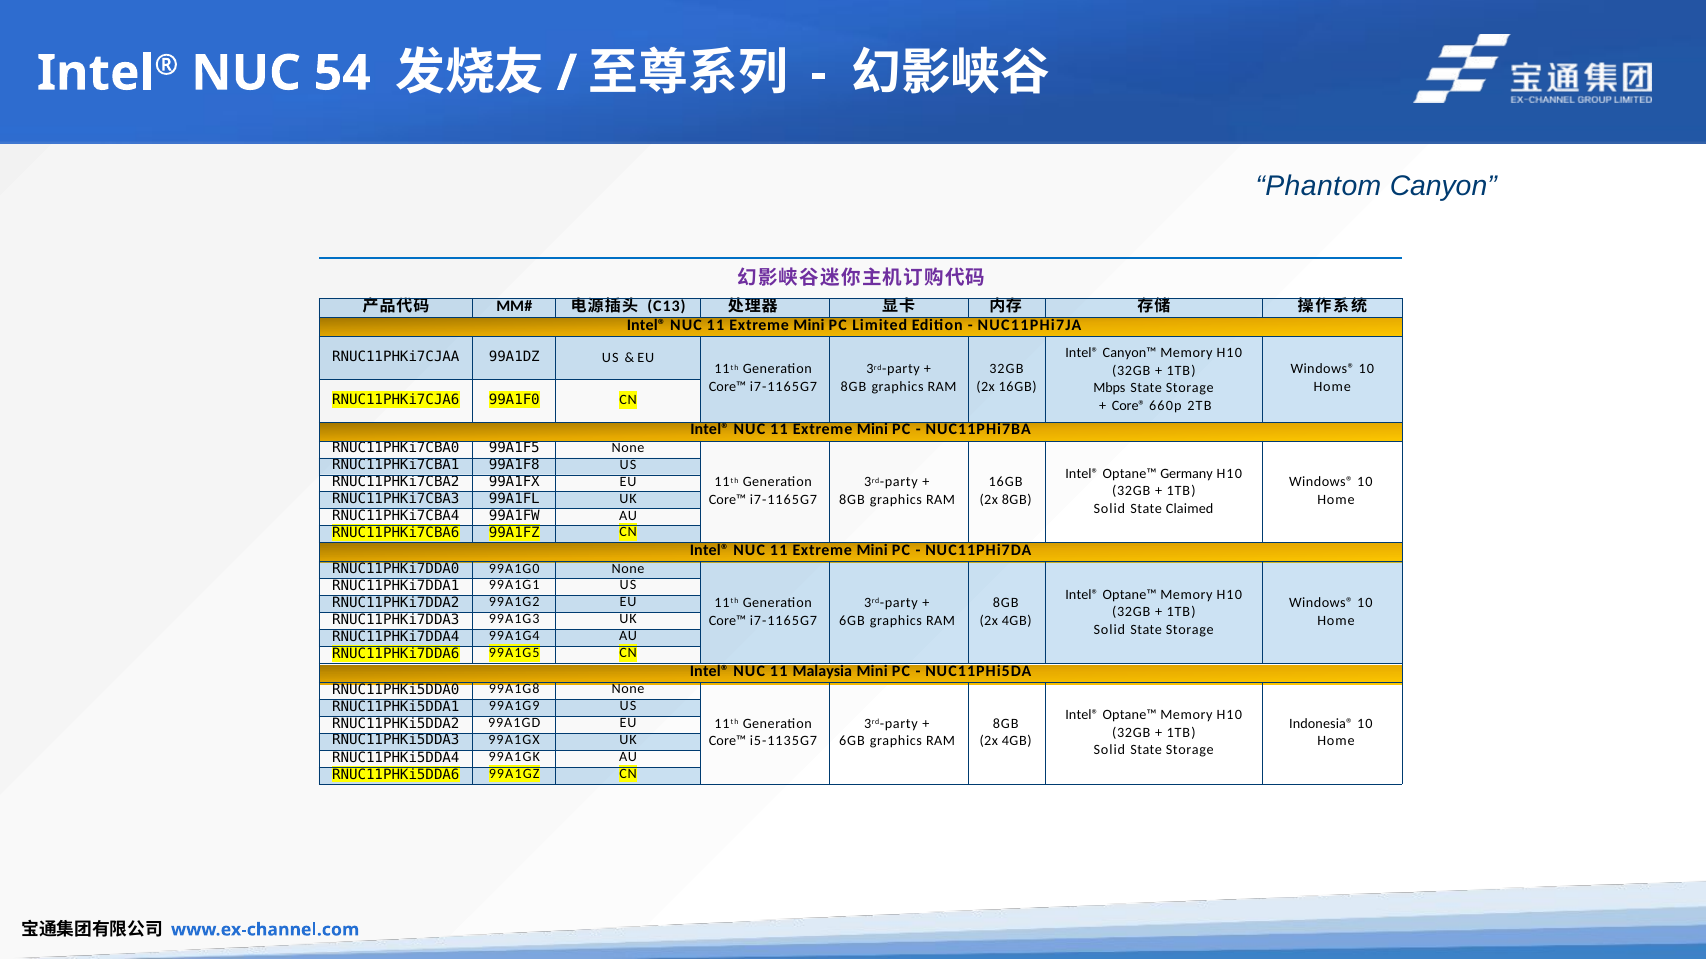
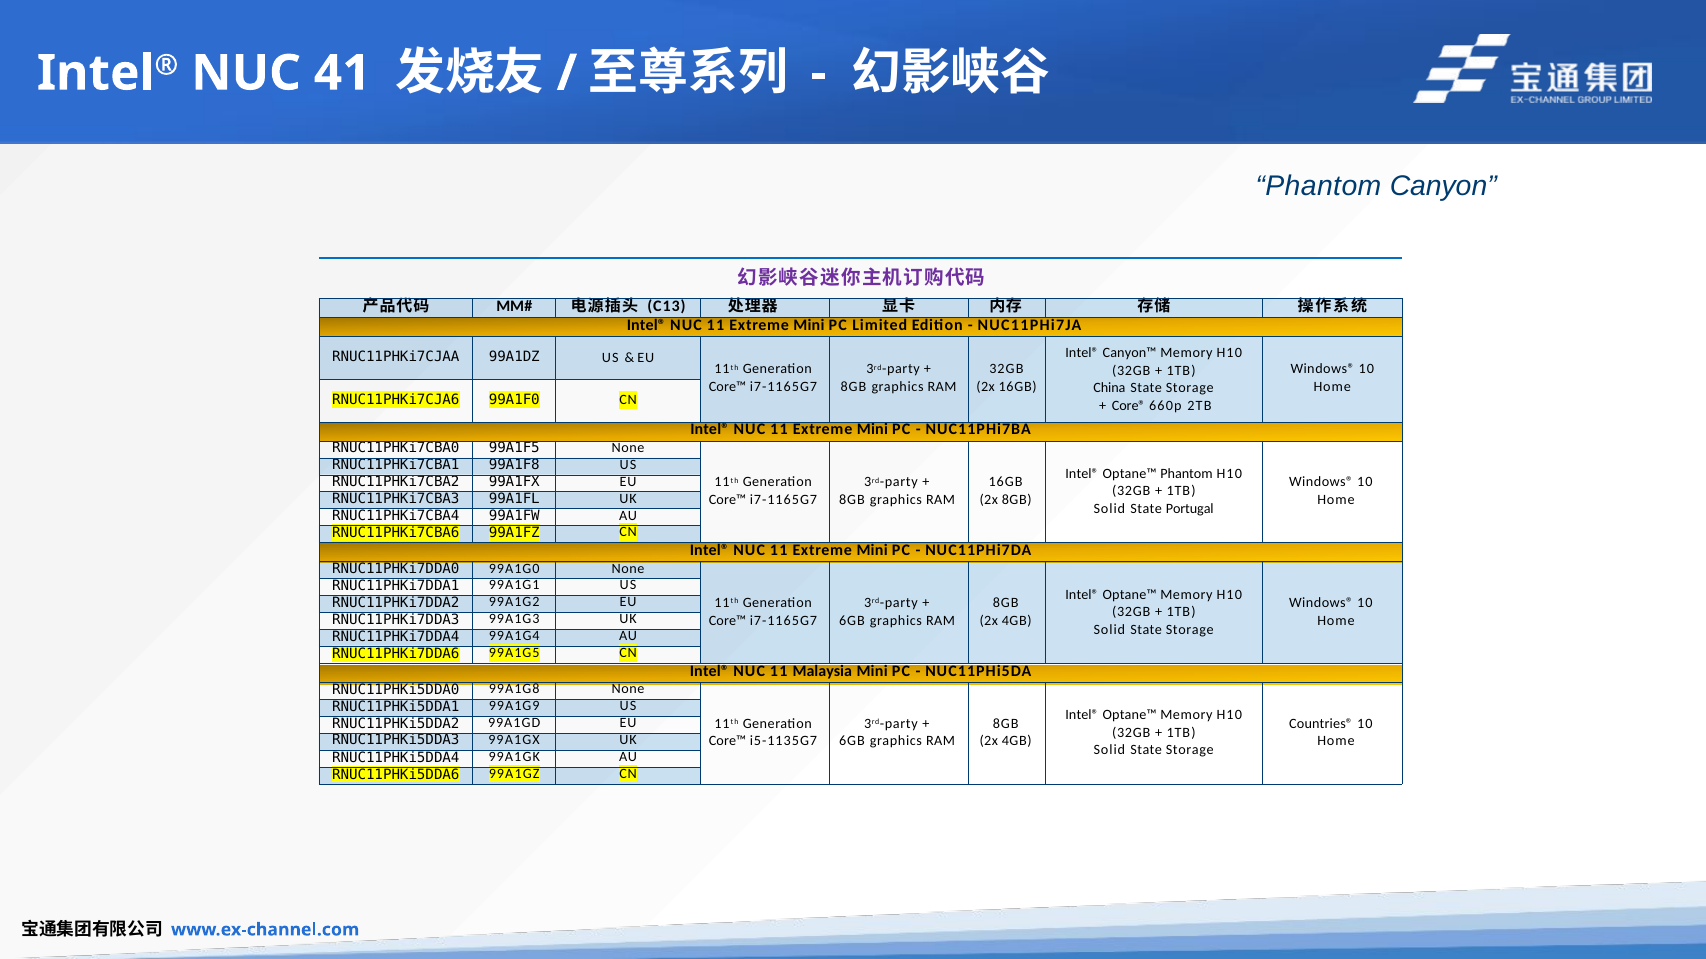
54: 54 -> 41 (342, 73)
Mbps: Mbps -> China (1109, 388)
Optane™ Germany: Germany -> Phantom (1186, 474)
Claimed: Claimed -> Portugal (1190, 509)
Indonesia®: Indonesia® -> Countries® (1321, 724)
